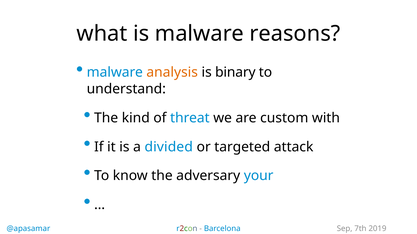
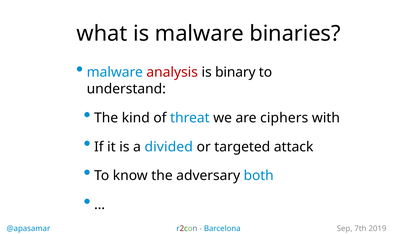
reasons: reasons -> binaries (295, 34)
analysis colour: orange -> red (172, 73)
custom: custom -> ciphers (284, 118)
your: your -> both (259, 176)
